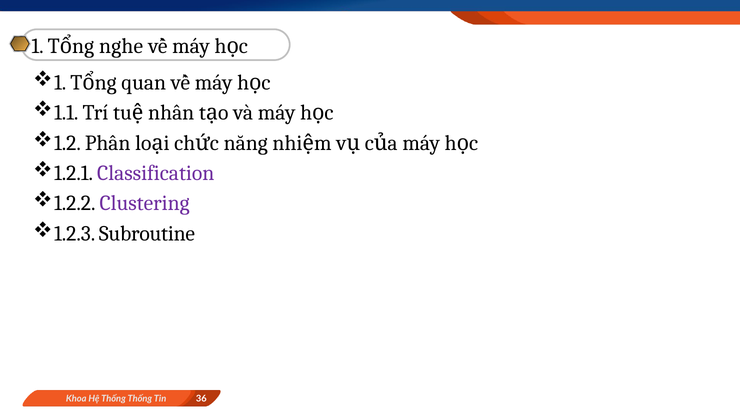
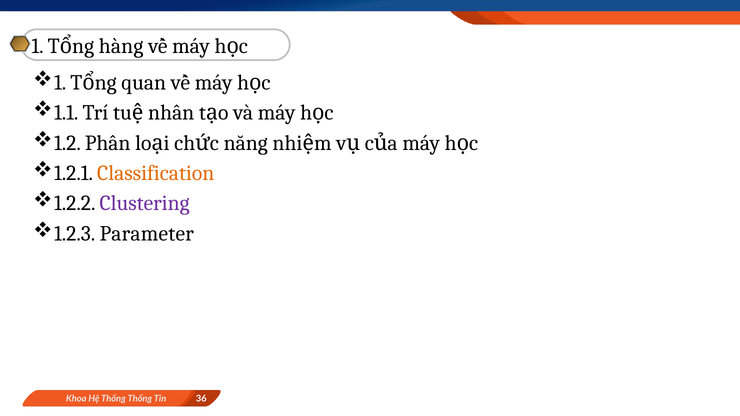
nghe: nghe -> hàng (121, 46)
Classification colour: purple -> orange (156, 173)
Subroutine: Subroutine -> Parameter (147, 234)
